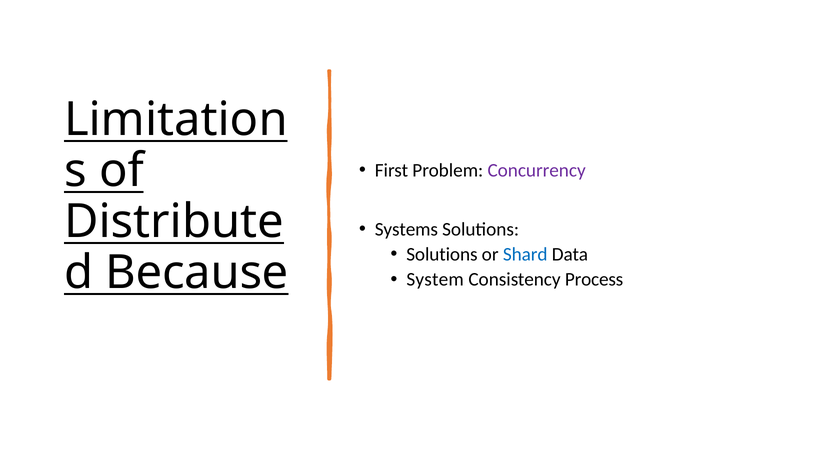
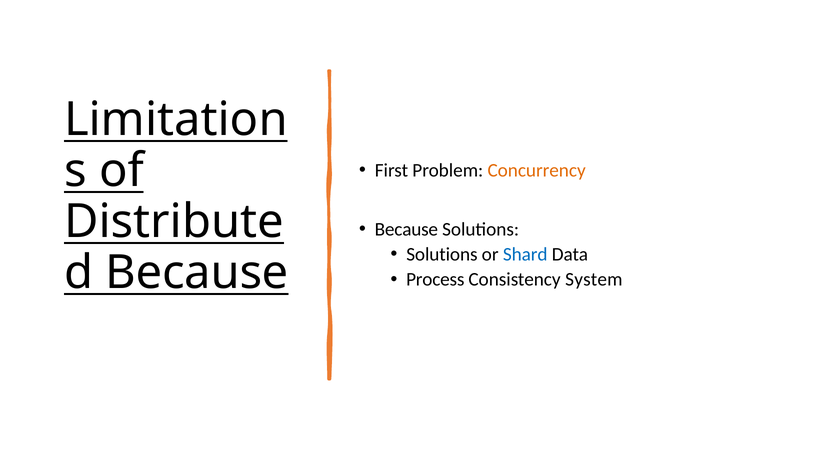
Concurrency colour: purple -> orange (537, 170)
Systems: Systems -> Because (406, 229)
System: System -> Process (435, 279)
Process: Process -> System (594, 279)
